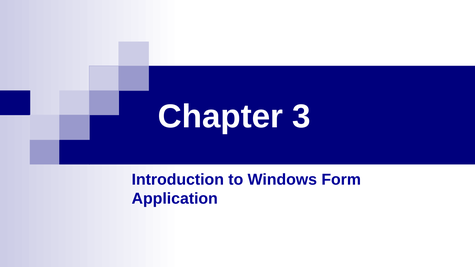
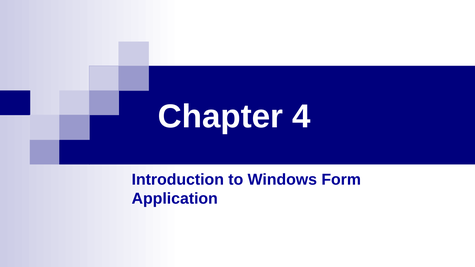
3: 3 -> 4 (301, 117)
